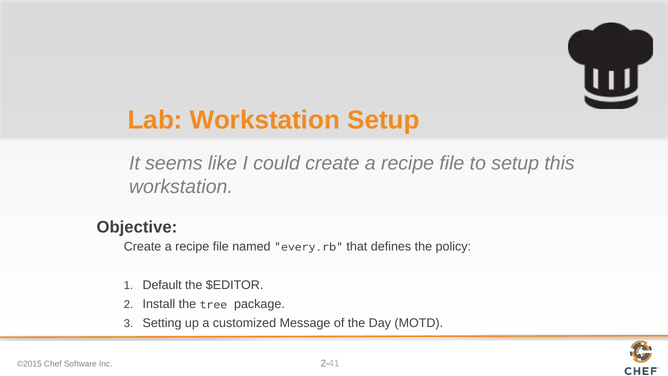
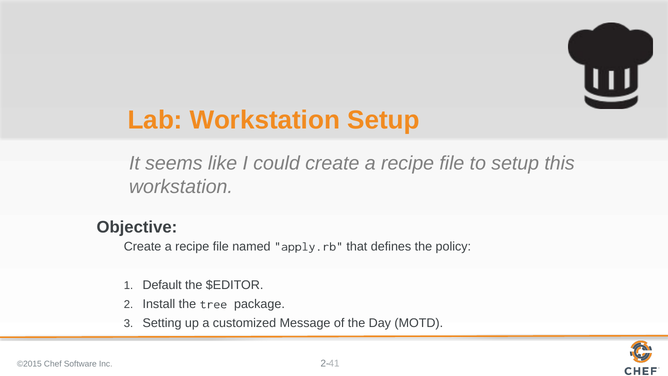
every.rb: every.rb -> apply.rb (309, 246)
